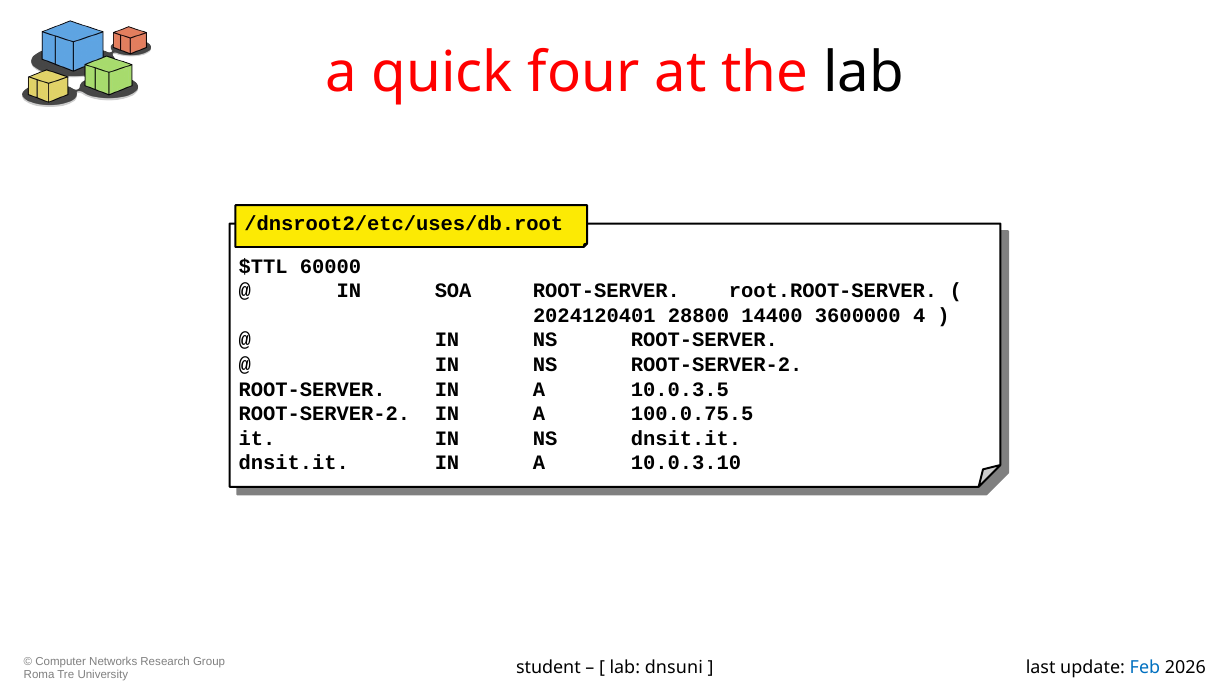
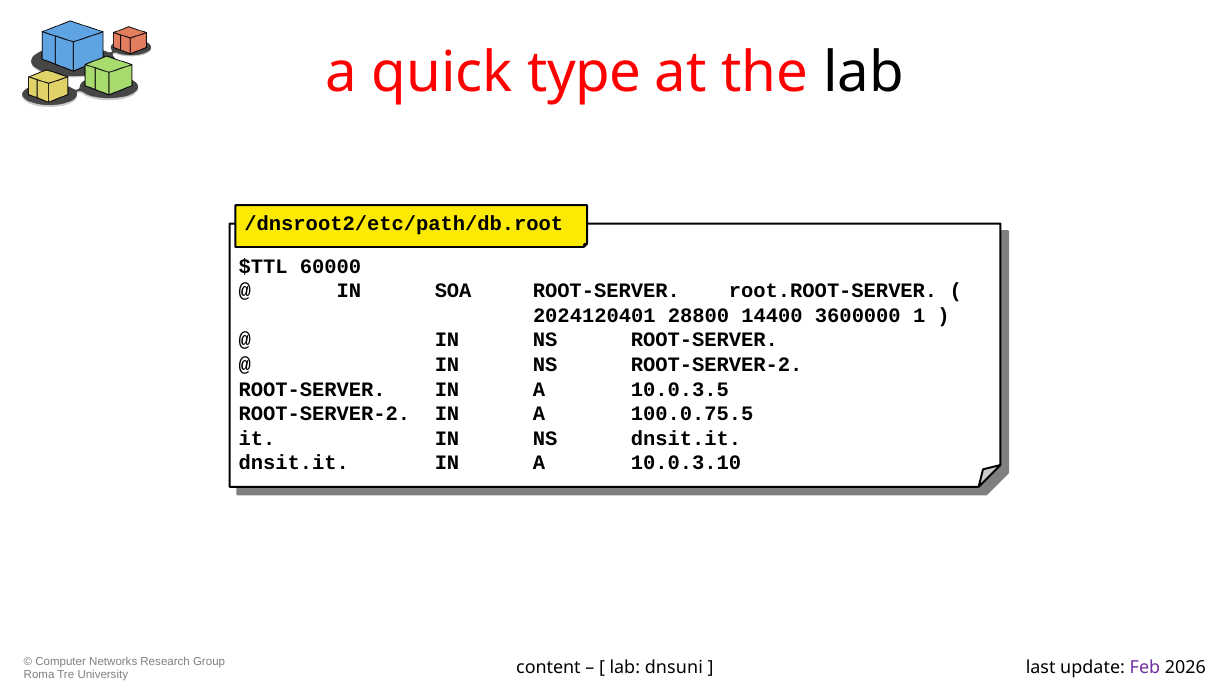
four: four -> type (584, 73)
/dnsroot2/etc/uses/db.root: /dnsroot2/etc/uses/db.root -> /dnsroot2/etc/path/db.root (404, 223)
4: 4 -> 1 (919, 316)
student: student -> content (548, 668)
Feb colour: blue -> purple (1145, 668)
